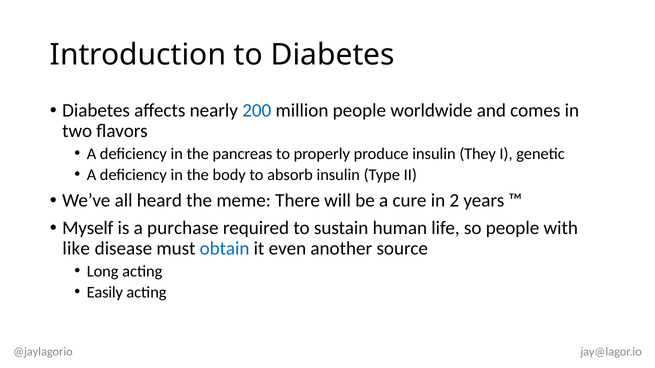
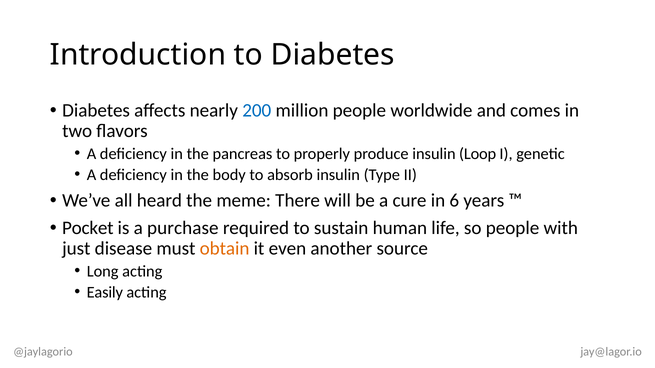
They: They -> Loop (478, 154)
2: 2 -> 6 (454, 201)
Myself: Myself -> Pocket (88, 228)
like: like -> just (76, 249)
obtain colour: blue -> orange (225, 249)
